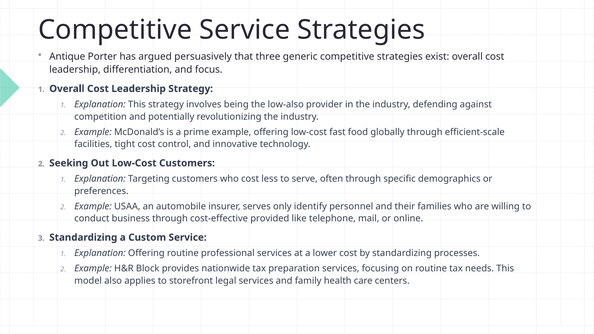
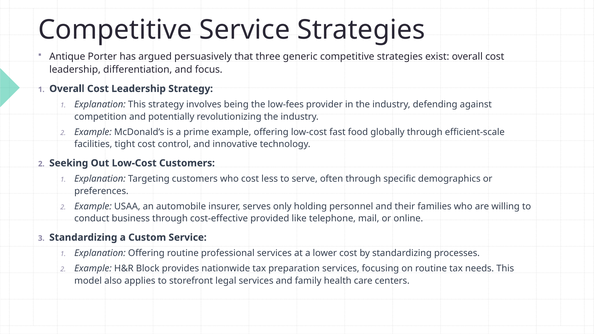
low-also: low-also -> low-fees (286, 104)
identify: identify -> holding (310, 206)
